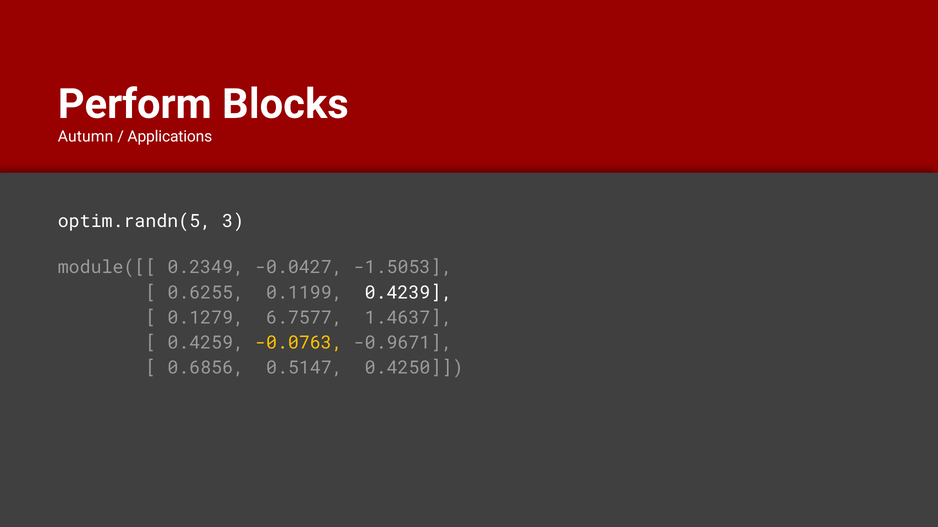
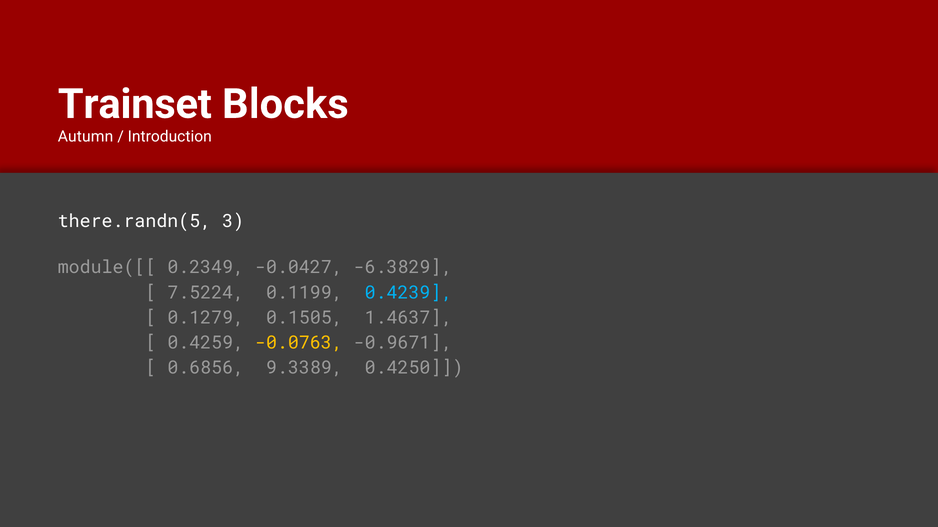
Perform: Perform -> Trainset (135, 104)
Applications: Applications -> Introduction (170, 137)
optim.randn(5: optim.randn(5 -> there.randn(5 (134, 222)
-1.5053: -1.5053 -> -6.3829 (403, 268)
0.6255: 0.6255 -> 7.5224 (206, 293)
0.4239 colour: white -> light blue (409, 293)
6.7577: 6.7577 -> 0.1505 (304, 318)
0.5147: 0.5147 -> 9.3389 (304, 368)
